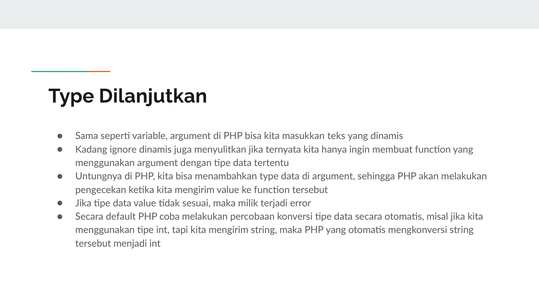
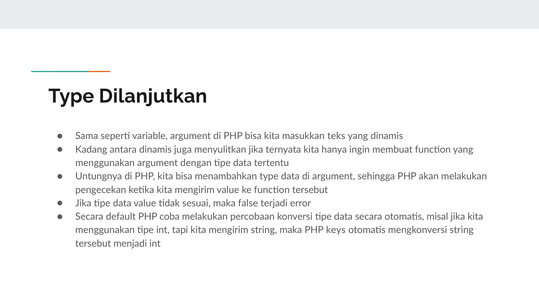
ignore: ignore -> antara (123, 150)
milik: milik -> false (248, 203)
PHP yang: yang -> keys (336, 230)
